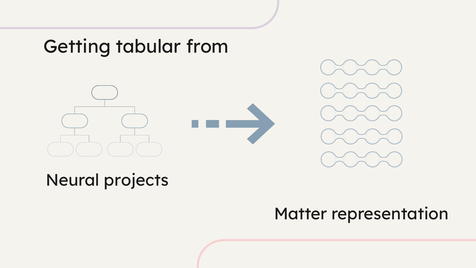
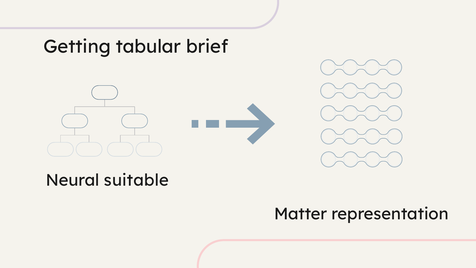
from: from -> brief (207, 47)
projects: projects -> suitable (136, 180)
